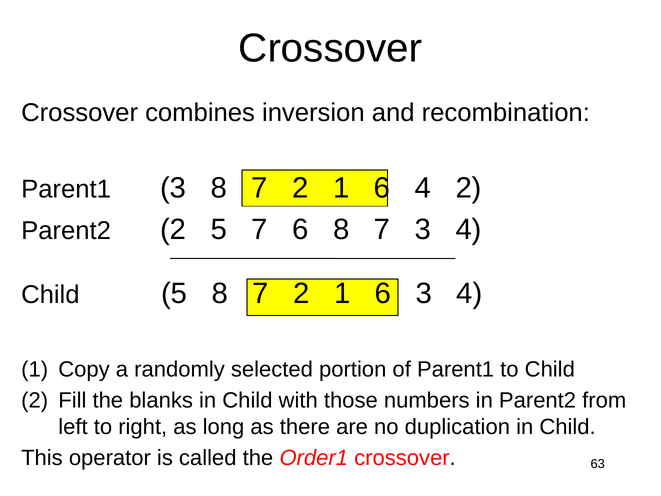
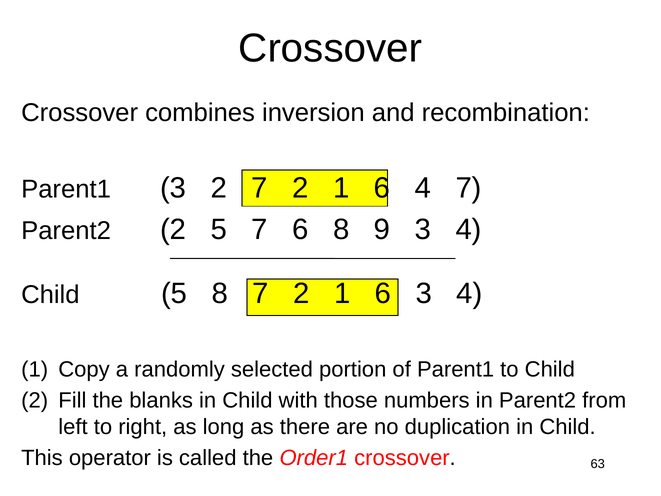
3 8: 8 -> 2 (219, 188)
4 2: 2 -> 7 (469, 188)
6 8 7: 7 -> 9 (382, 229)
